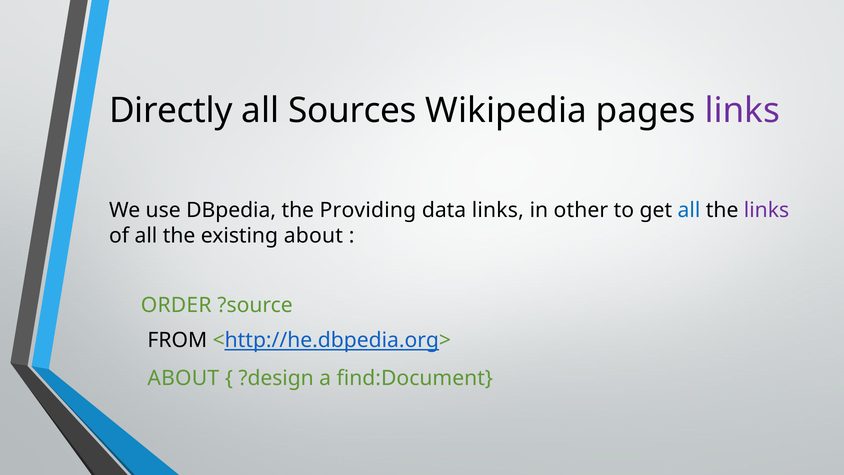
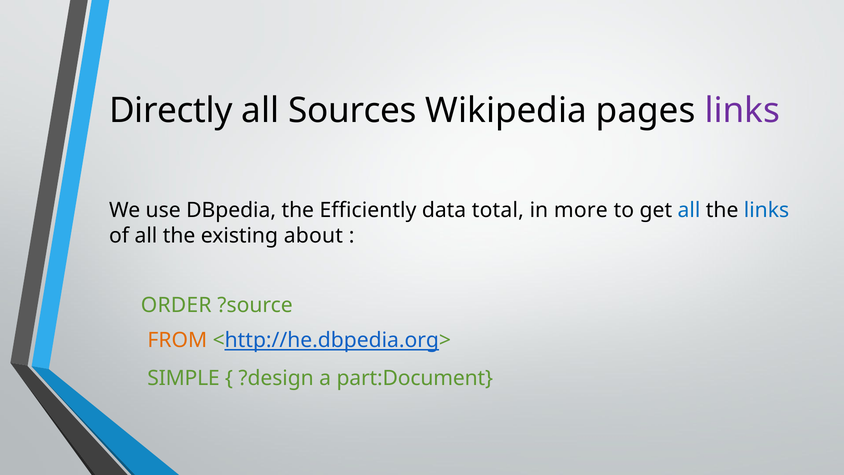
Providing: Providing -> Efficiently (368, 210)
data links: links -> total (498, 210)
other: other -> more (581, 210)
links colour: purple -> blue (766, 210)
FROM colour: black -> orange (177, 340)
ABOUT: ABOUT -> SIMPLE (184, 378)
find:Document: find:Document -> part:Document (415, 378)
